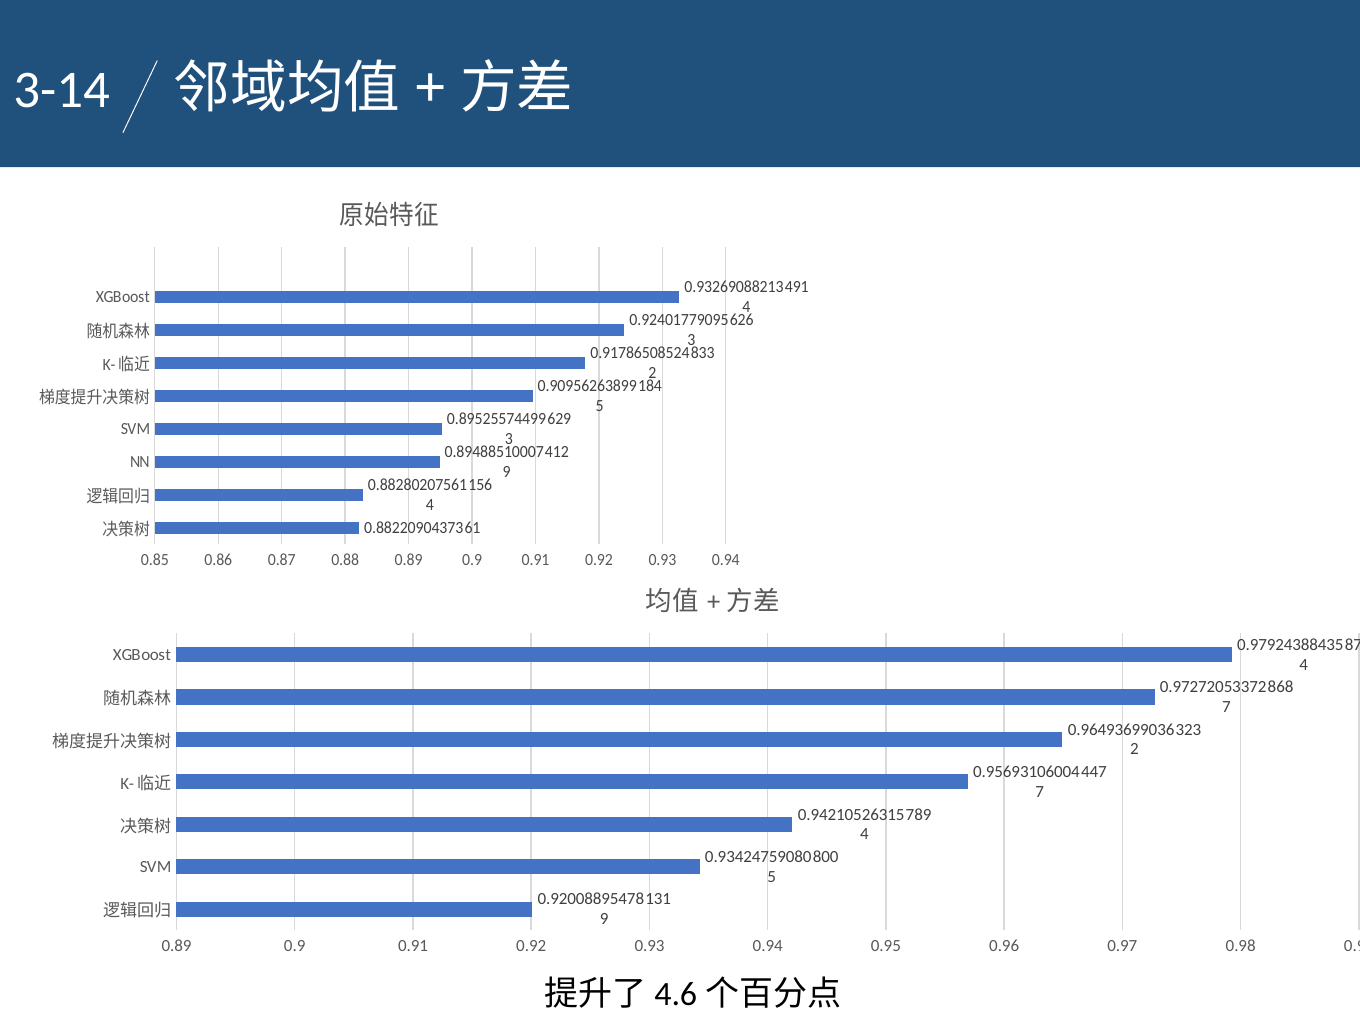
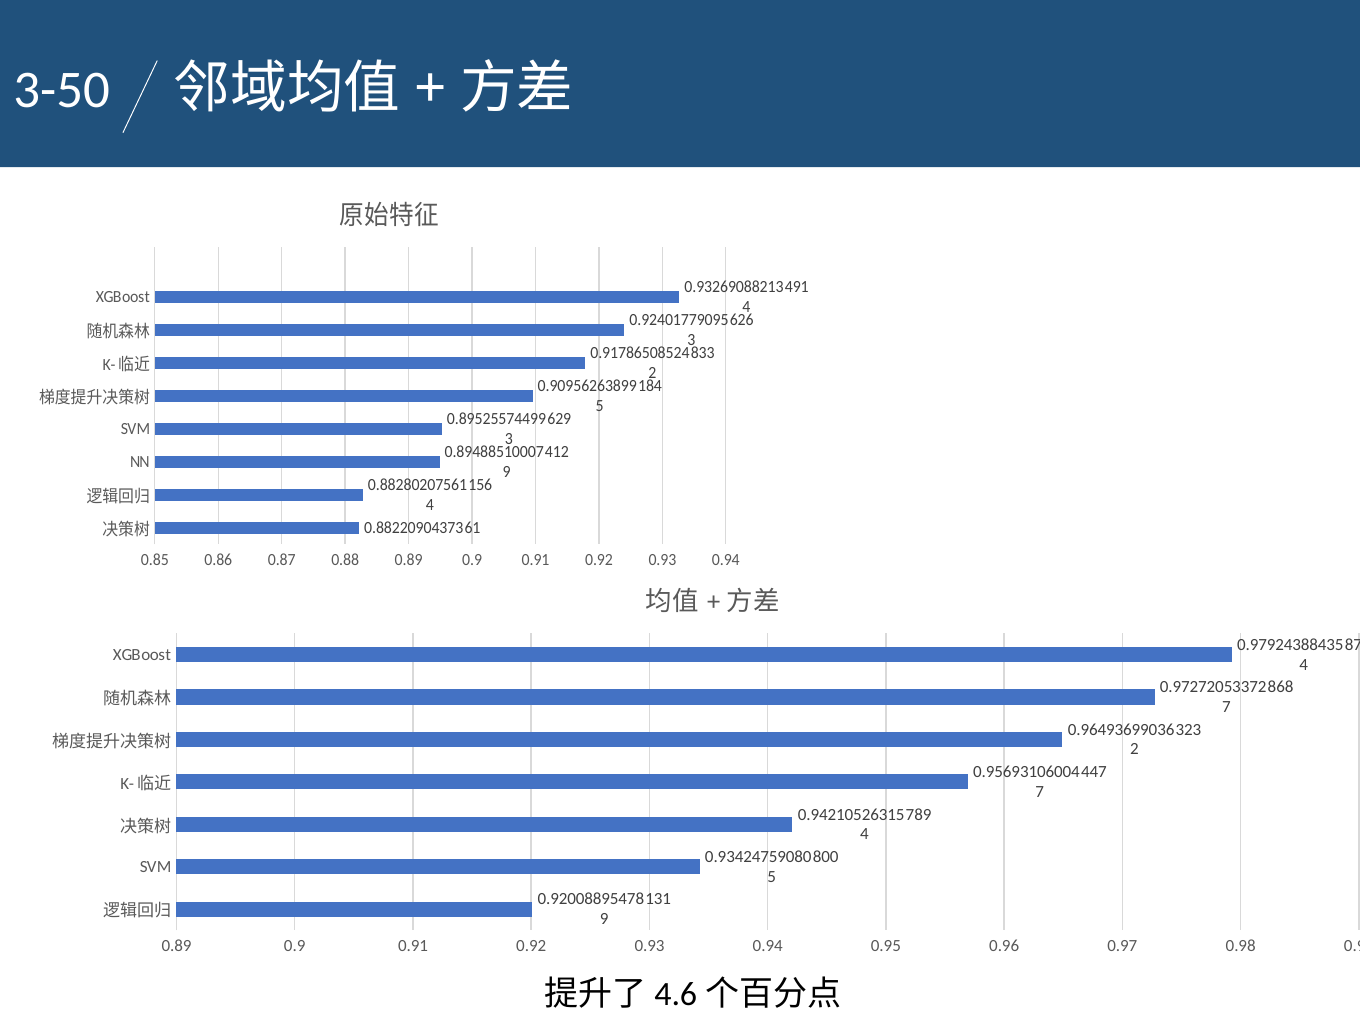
3-14: 3-14 -> 3-50 (62, 90)
